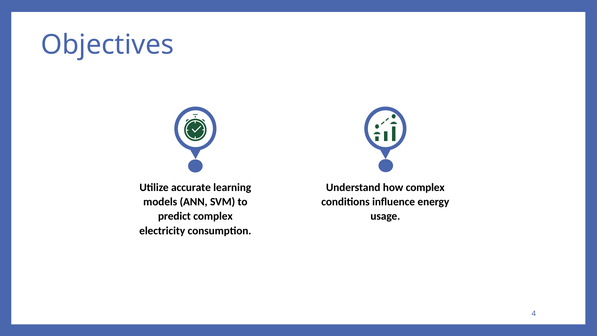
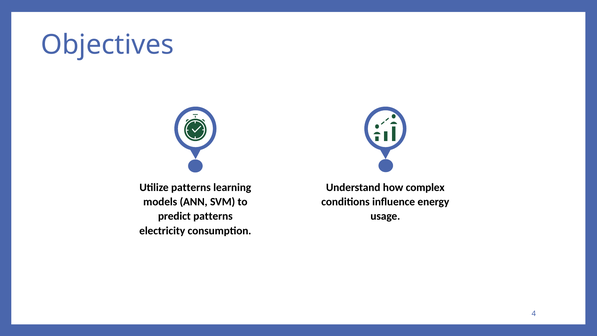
Utilize accurate: accurate -> patterns (191, 187)
predict complex: complex -> patterns (213, 216)
